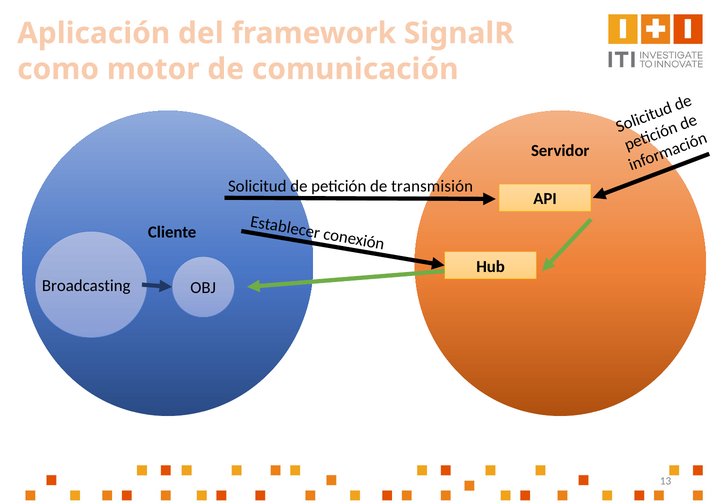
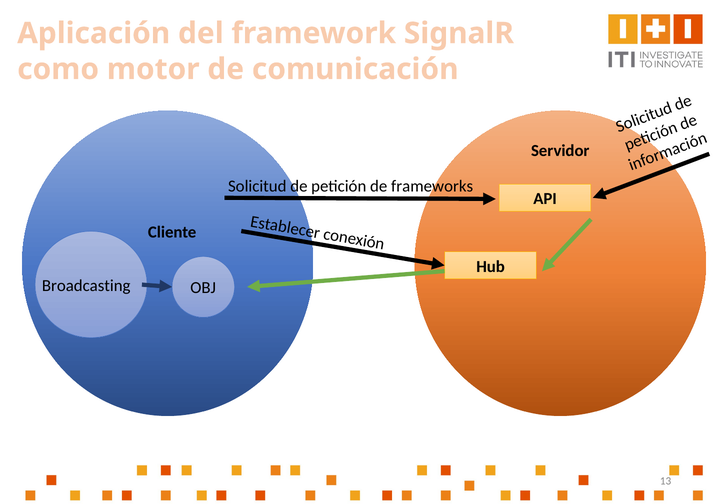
transmisión: transmisión -> frameworks (432, 186)
